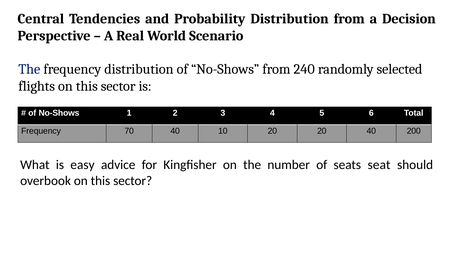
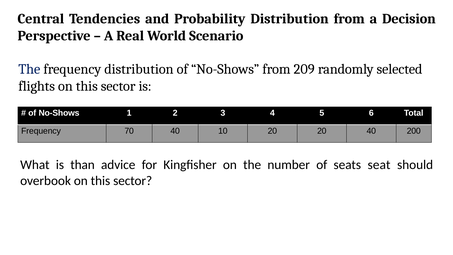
240: 240 -> 209 (304, 69)
easy: easy -> than (83, 165)
